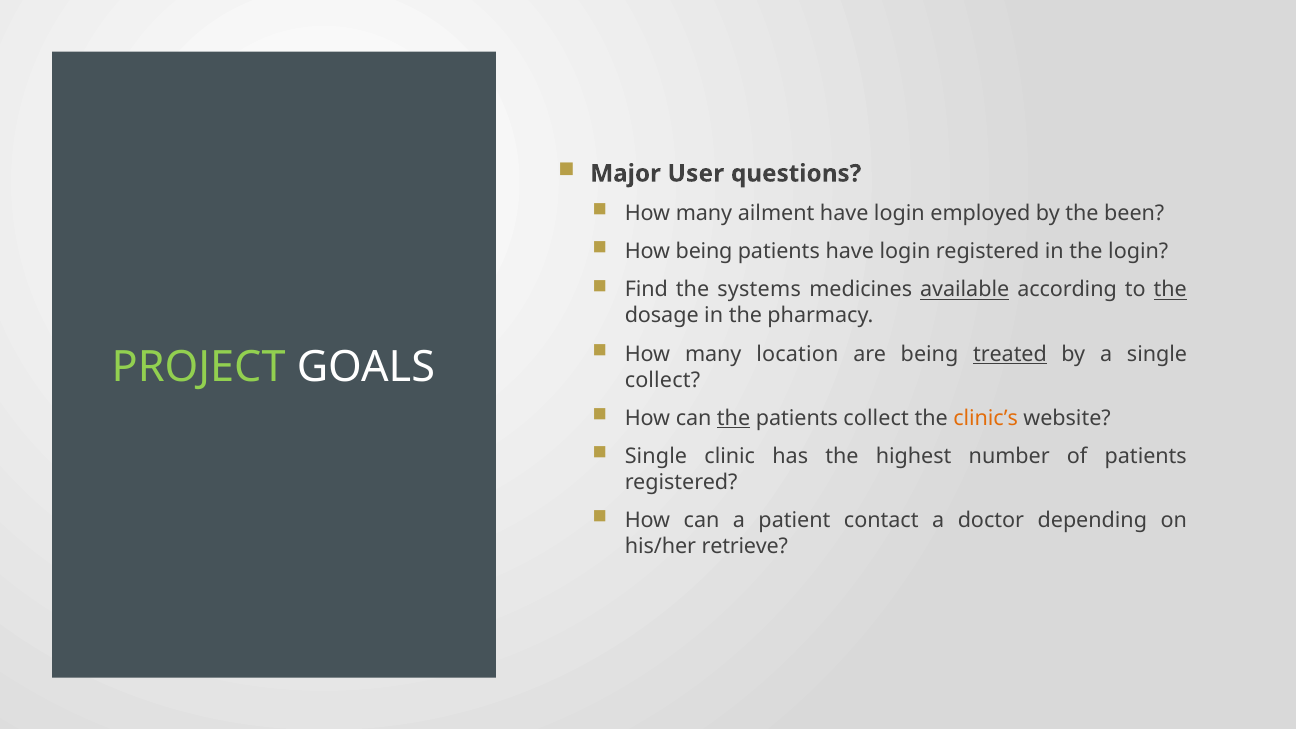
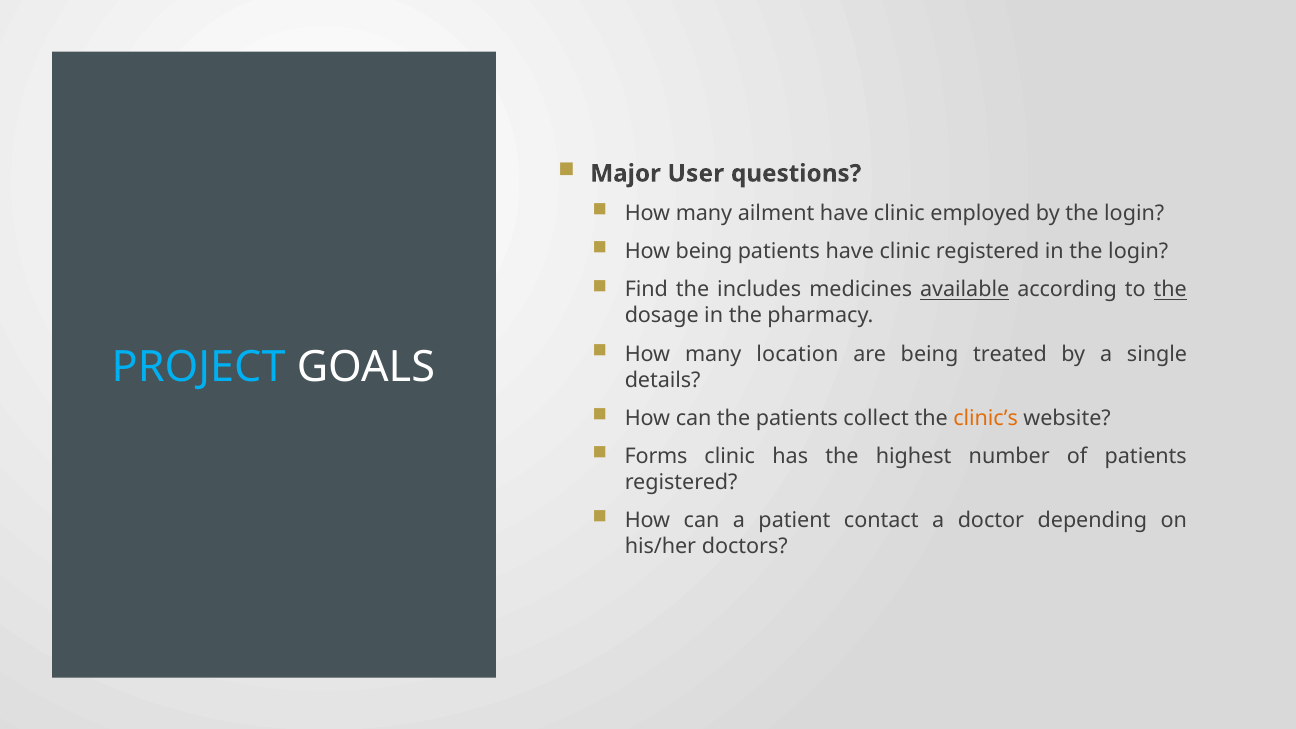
login: login -> clinic (899, 213)
by the been: been -> login (1134, 213)
patients have login: login -> clinic (905, 252)
systems: systems -> includes (759, 290)
treated underline: present -> none (1010, 354)
PROJECT colour: light green -> light blue (199, 367)
collect: collect -> details (663, 380)
the underline: present -> none (734, 418)
Single: Single -> Forms (656, 457)
retrieve: retrieve -> doctors (745, 547)
